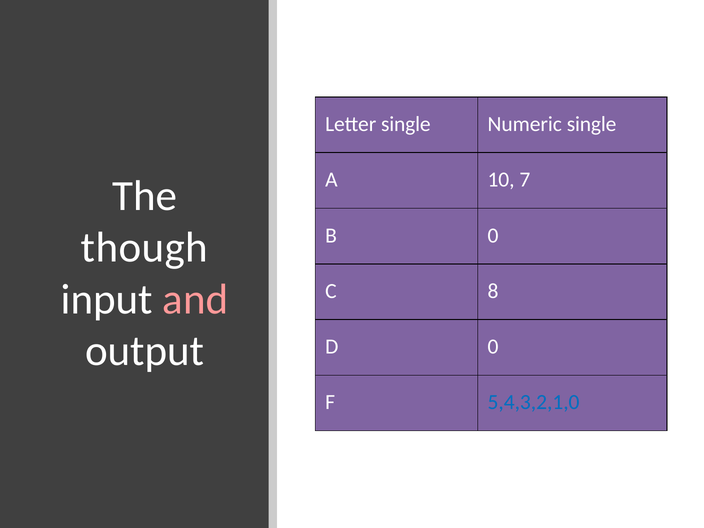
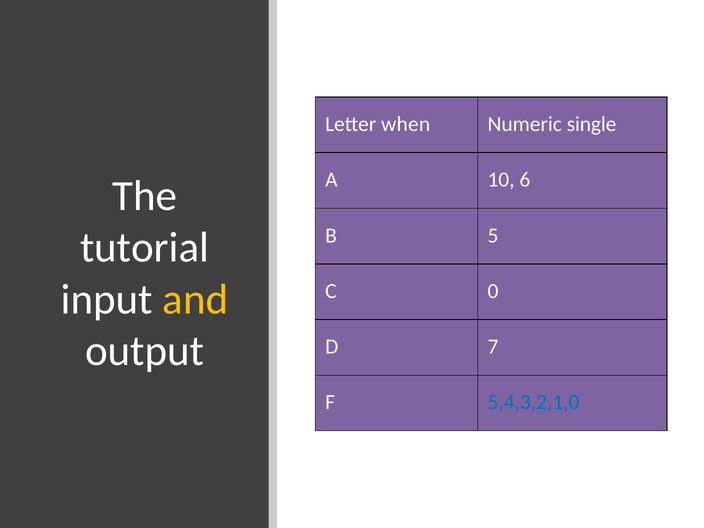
Letter single: single -> when (406, 124)
7: 7 -> 6 (525, 180)
B 0: 0 -> 5 (493, 235)
though: though -> tutorial (145, 248)
and colour: pink -> yellow (195, 299)
8: 8 -> 0 (493, 291)
D 0: 0 -> 7 (493, 347)
